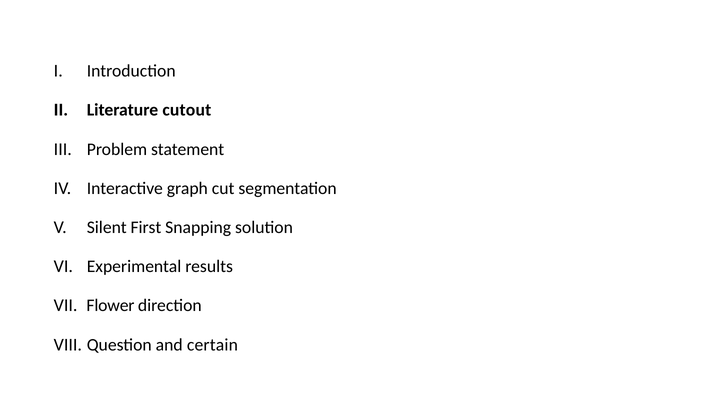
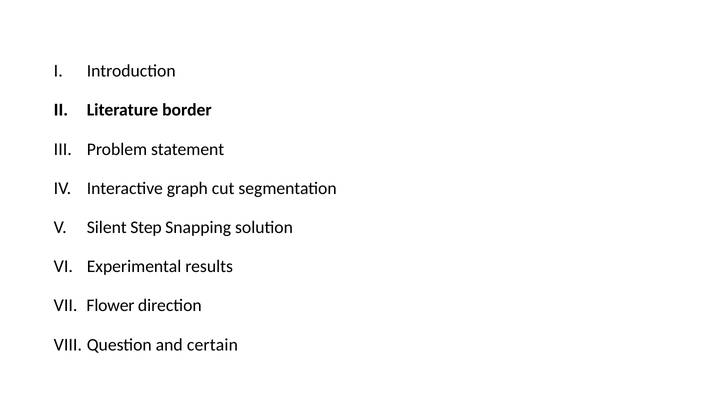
cutout: cutout -> border (187, 110)
First: First -> Step (146, 227)
